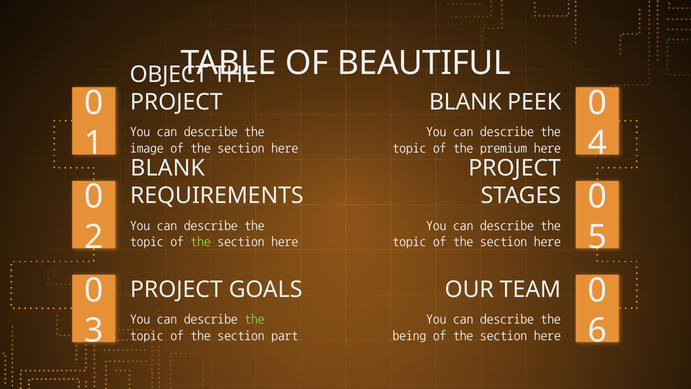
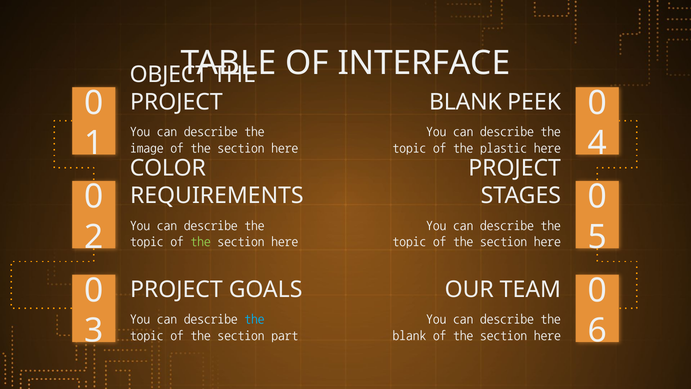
BEAUTIFUL: BEAUTIFUL -> INTERFACE (424, 63)
premium: premium -> plastic (504, 147)
BLANK: BLANK -> COLOR (168, 168)
the colour: light green -> light blue (254, 319)
being: being -> blank (409, 335)
